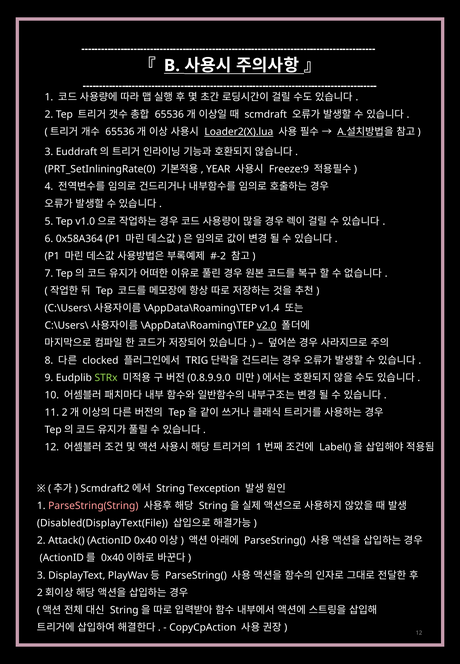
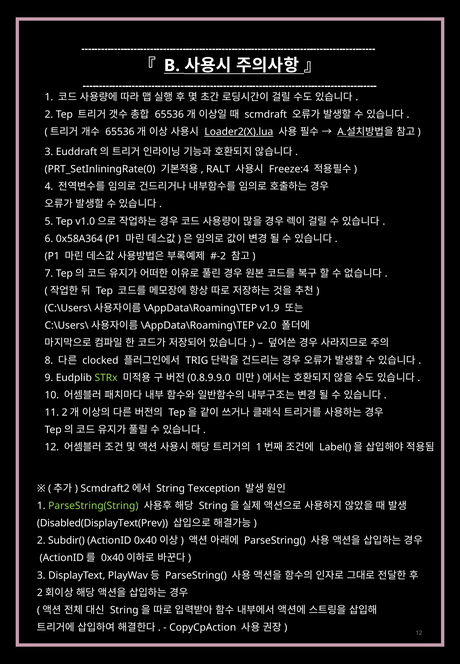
YEAR: YEAR -> RALT (218, 169)
Freeze:9: Freeze:9 -> Freeze:4 (289, 169)
v1.4: v1.4 -> v1.9 (270, 308)
v2.0 underline: present -> none (267, 326)
ParseString(String colour: pink -> light green (93, 506)
Disabled(DisplayText(File: Disabled(DisplayText(File -> Disabled(DisplayText(Prev (102, 524)
Attack(: Attack( -> Subdir( (66, 541)
